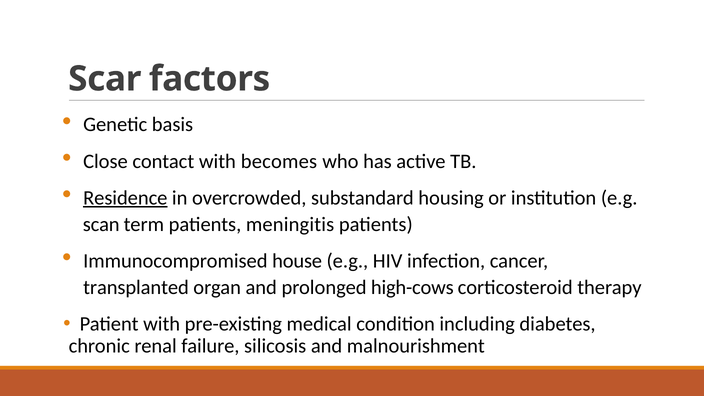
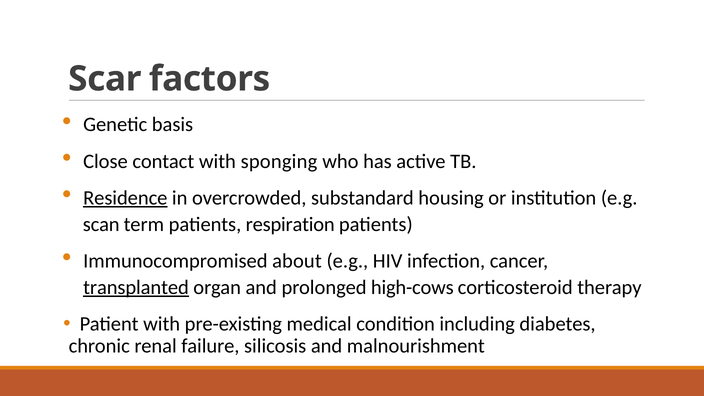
becomes: becomes -> sponging (279, 161)
meningitis: meningitis -> respiration (290, 224)
house: house -> about (297, 261)
transplanted underline: none -> present (136, 287)
